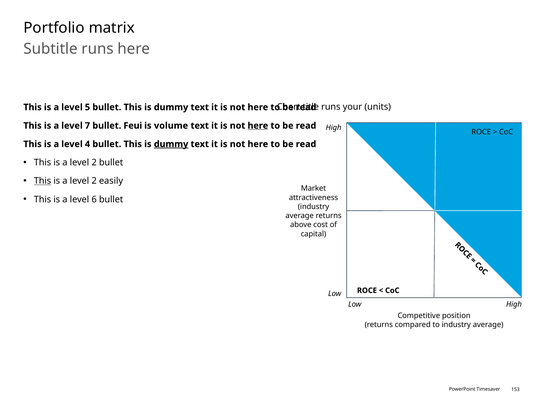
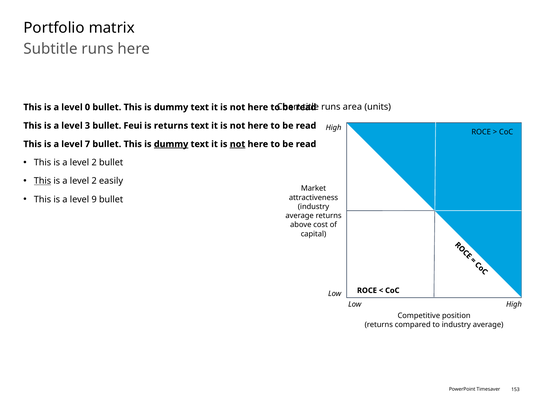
your: your -> area (352, 107)
5: 5 -> 0 (87, 107)
7: 7 -> 3 (87, 125)
is volume: volume -> returns (171, 125)
here underline: present -> none (258, 125)
4: 4 -> 7 (87, 144)
not underline: none -> present (238, 144)
6: 6 -> 9 (94, 199)
